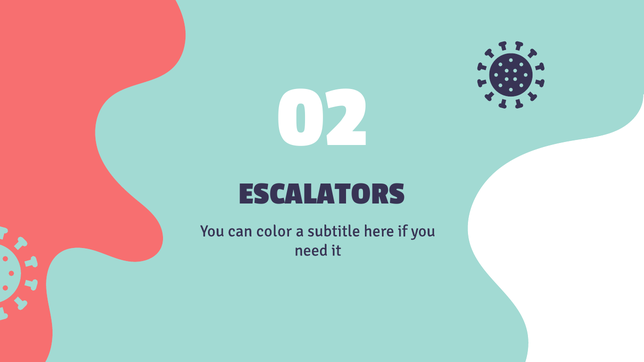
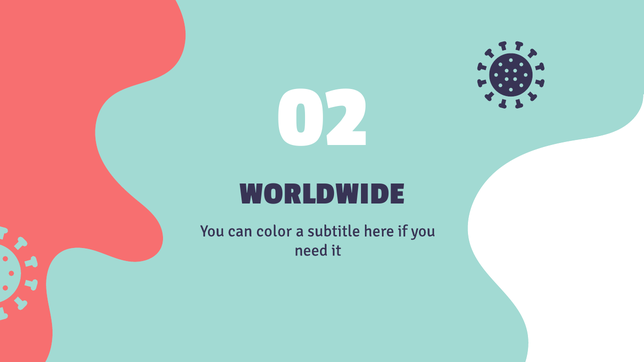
ESCALATORS: ESCALATORS -> WORLDWIDE (322, 193)
